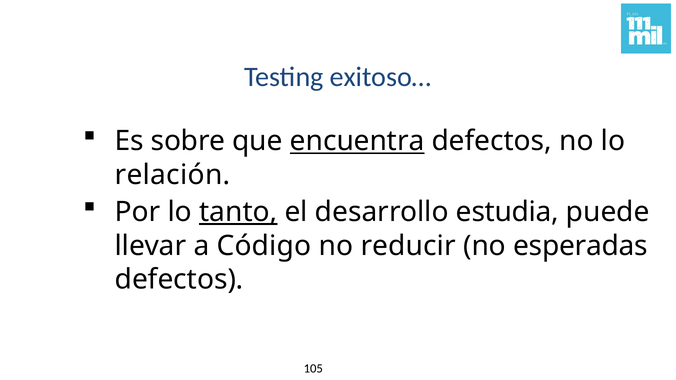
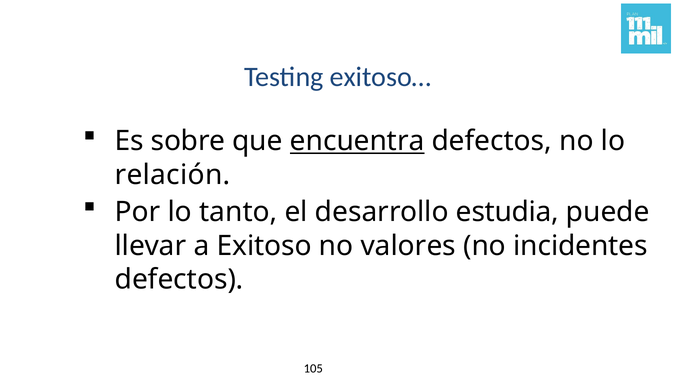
tanto underline: present -> none (238, 212)
Código: Código -> Exitoso (264, 246)
reducir: reducir -> valores (408, 246)
esperadas: esperadas -> incidentes (580, 246)
